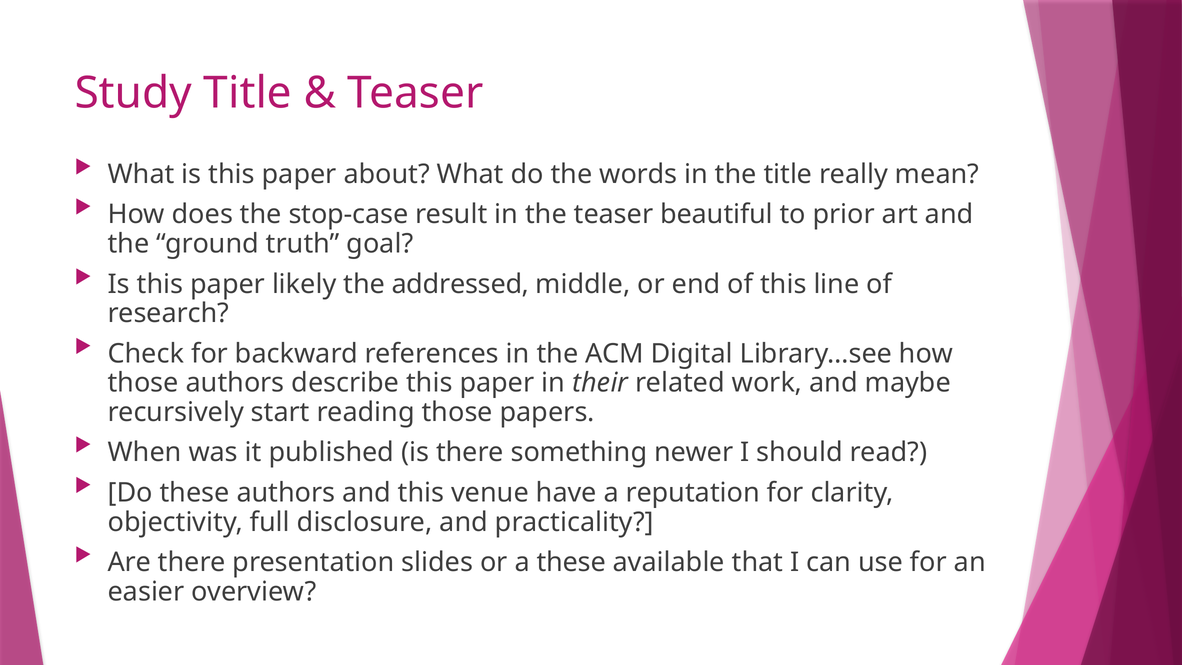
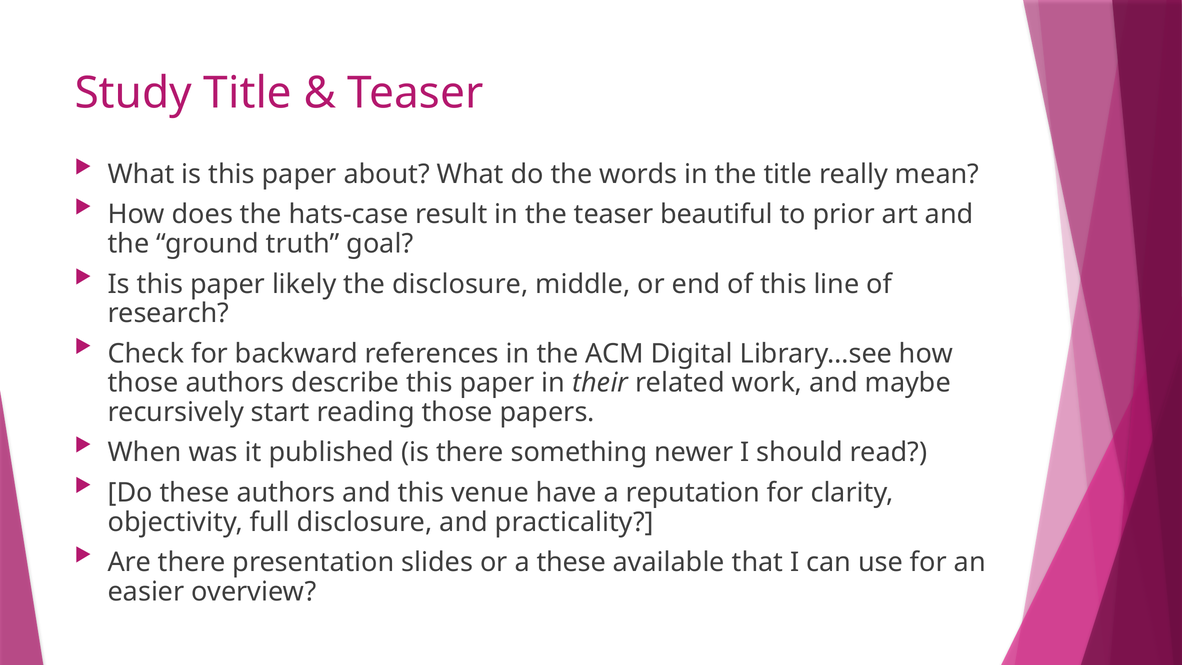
stop-case: stop-case -> hats-case (348, 215)
the addressed: addressed -> disclosure (460, 284)
